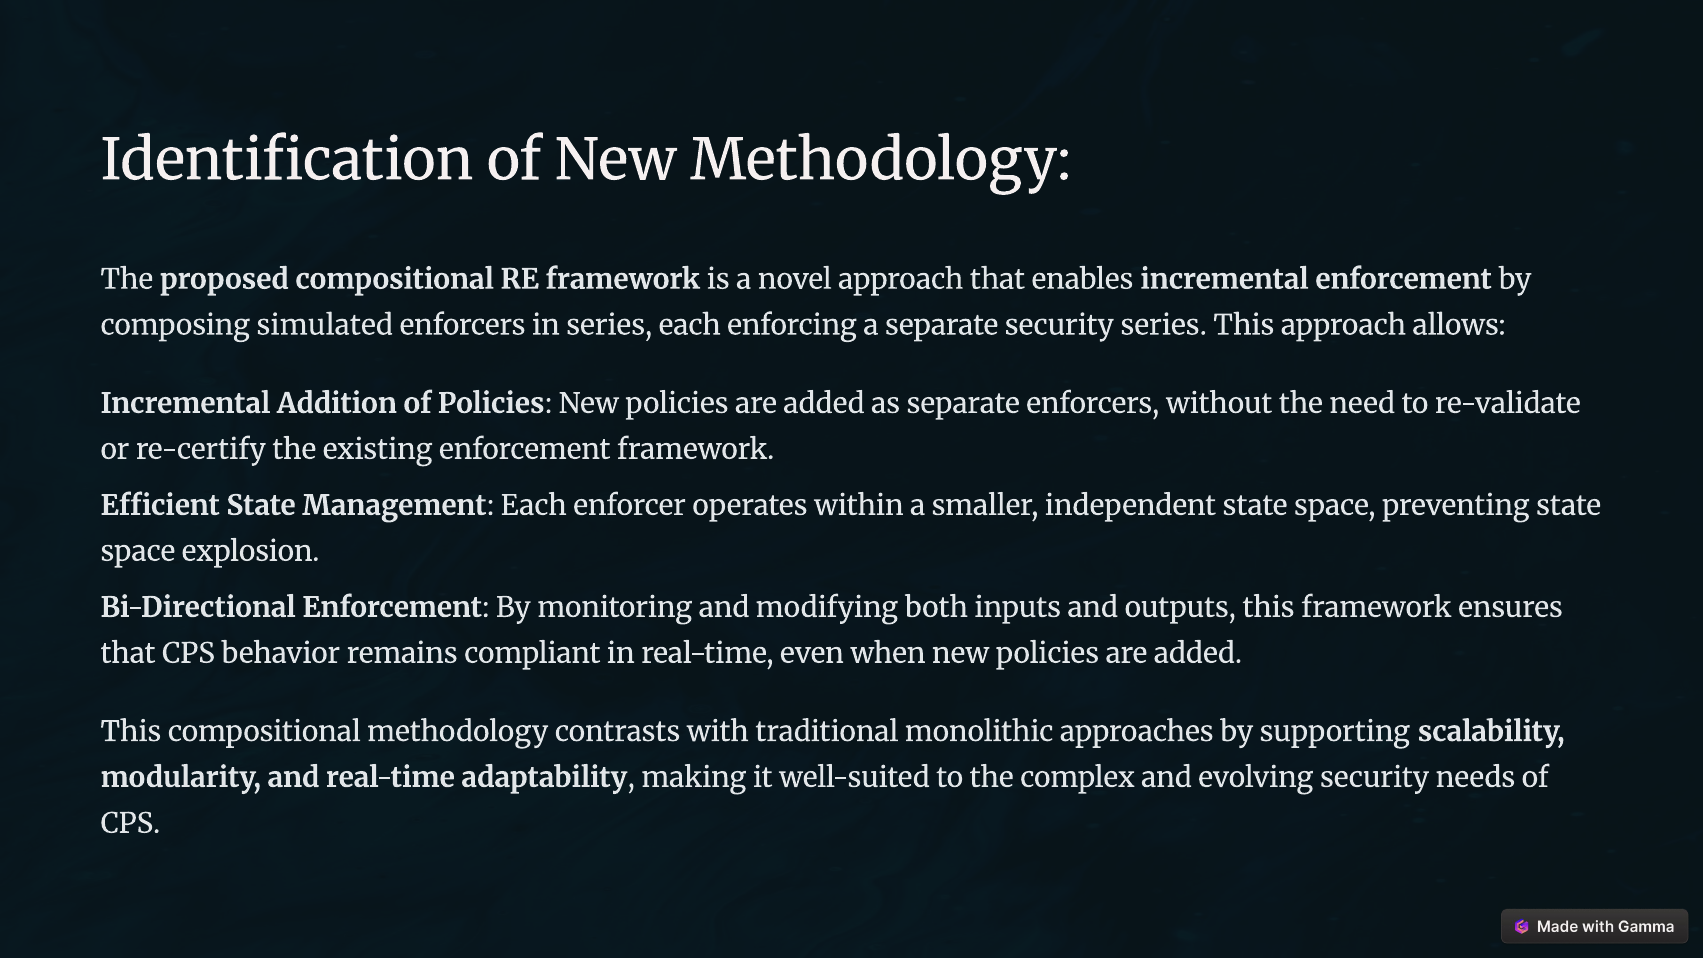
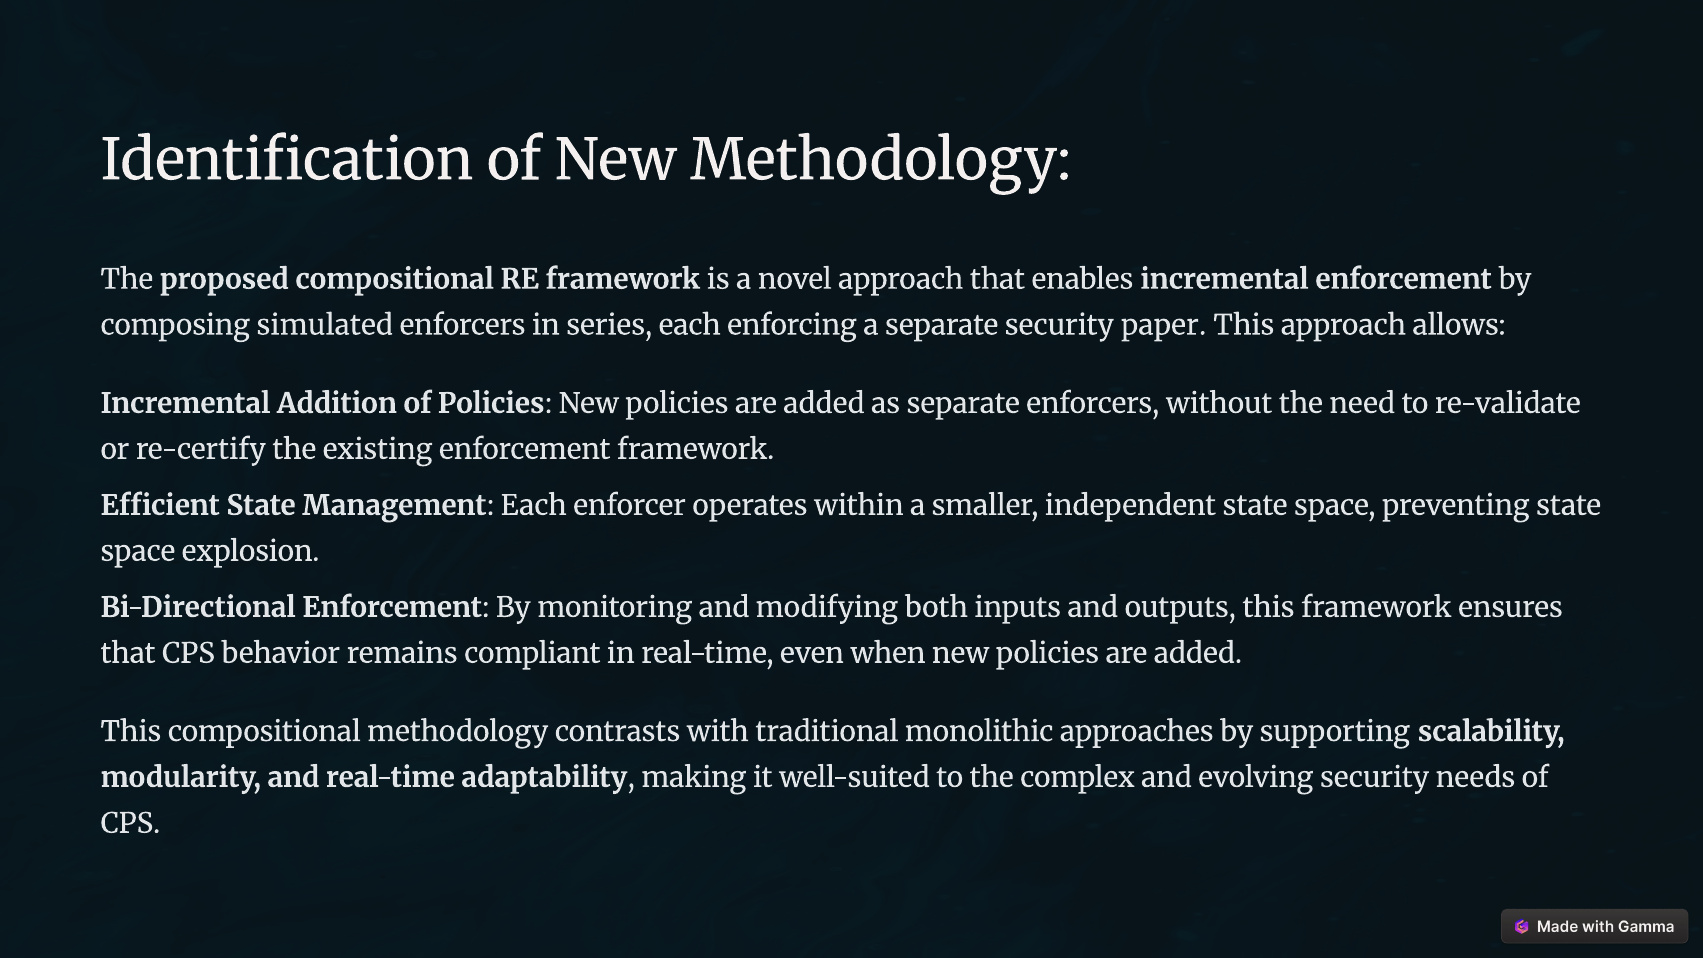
security series: series -> paper (1164, 325)
